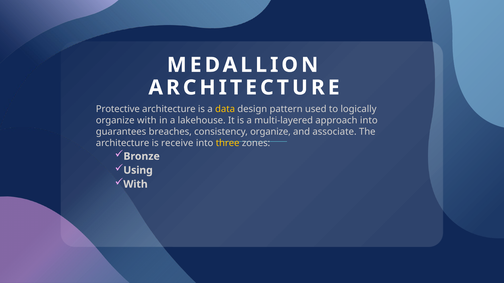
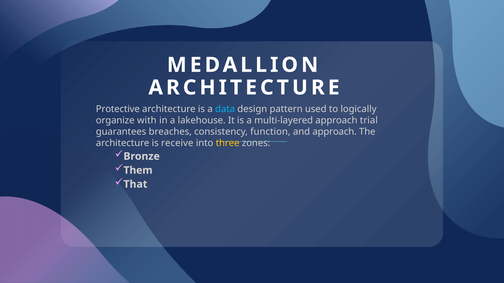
data colour: yellow -> light blue (225, 109)
approach into: into -> trial (369, 121)
consistency organize: organize -> function (270, 132)
and associate: associate -> approach (335, 132)
Using: Using -> Them (138, 171)
With: With -> That (135, 184)
